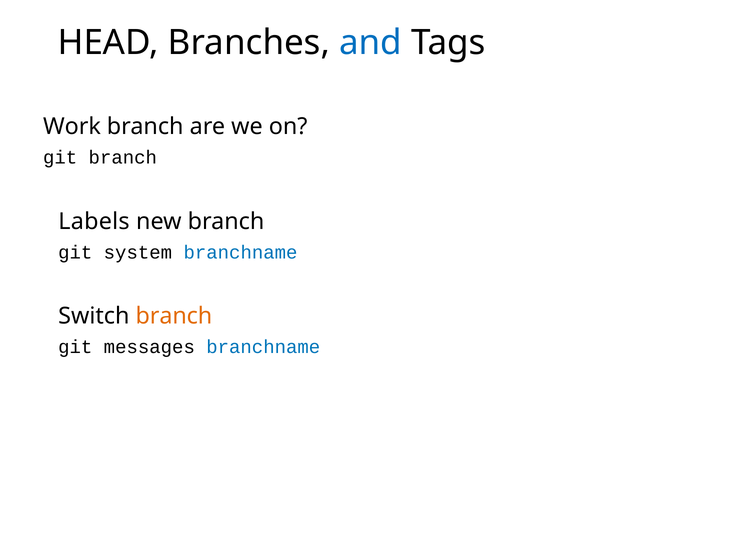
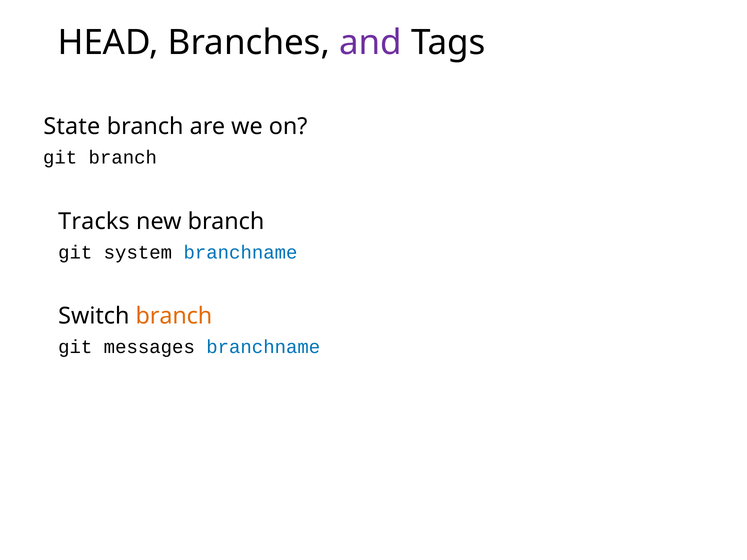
and colour: blue -> purple (371, 43)
Work: Work -> State (72, 127)
Labels: Labels -> Tracks (94, 222)
